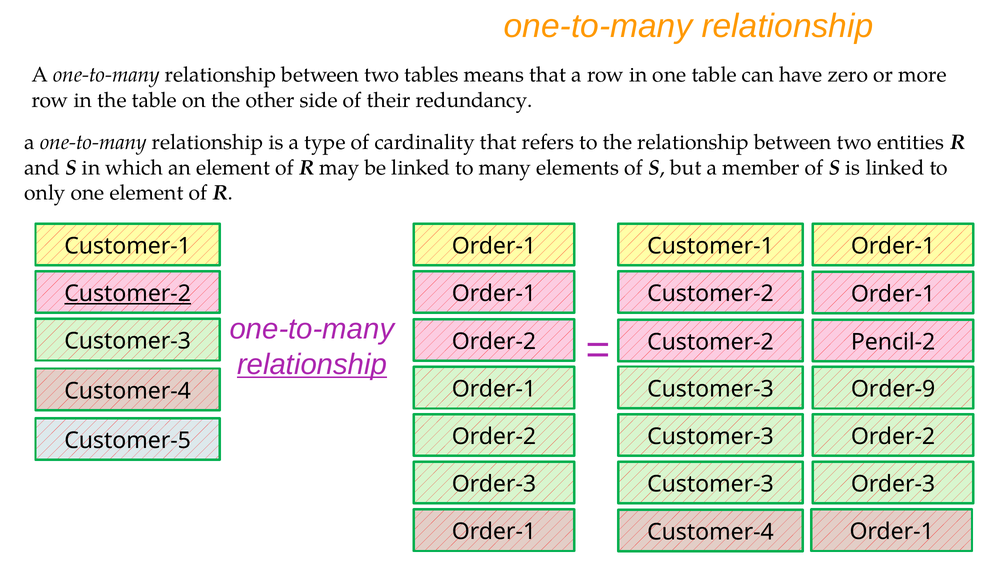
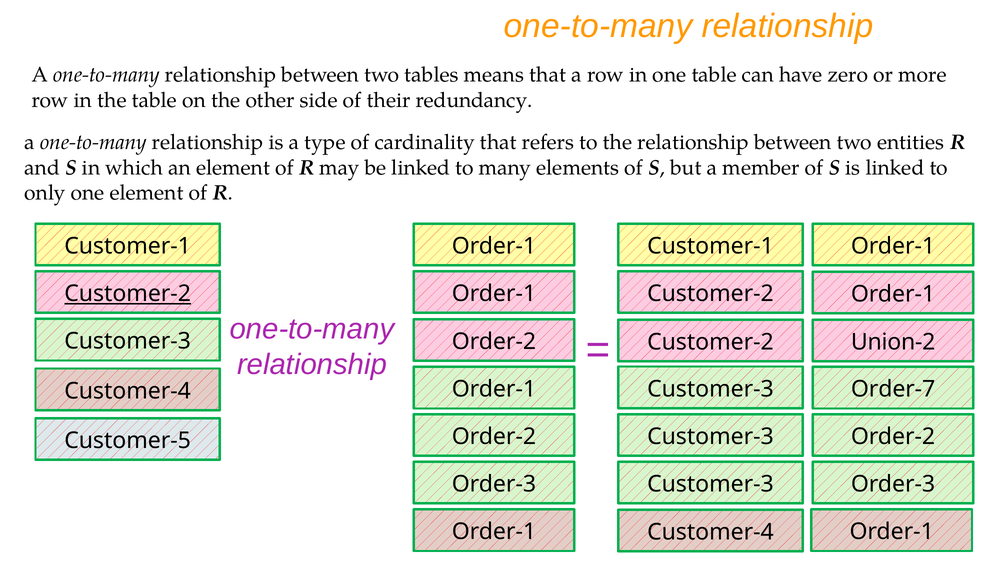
Pencil-2: Pencil-2 -> Union-2 (893, 342)
relationship underline: present -> none (312, 364)
Order-9: Order-9 -> Order-7 (893, 389)
